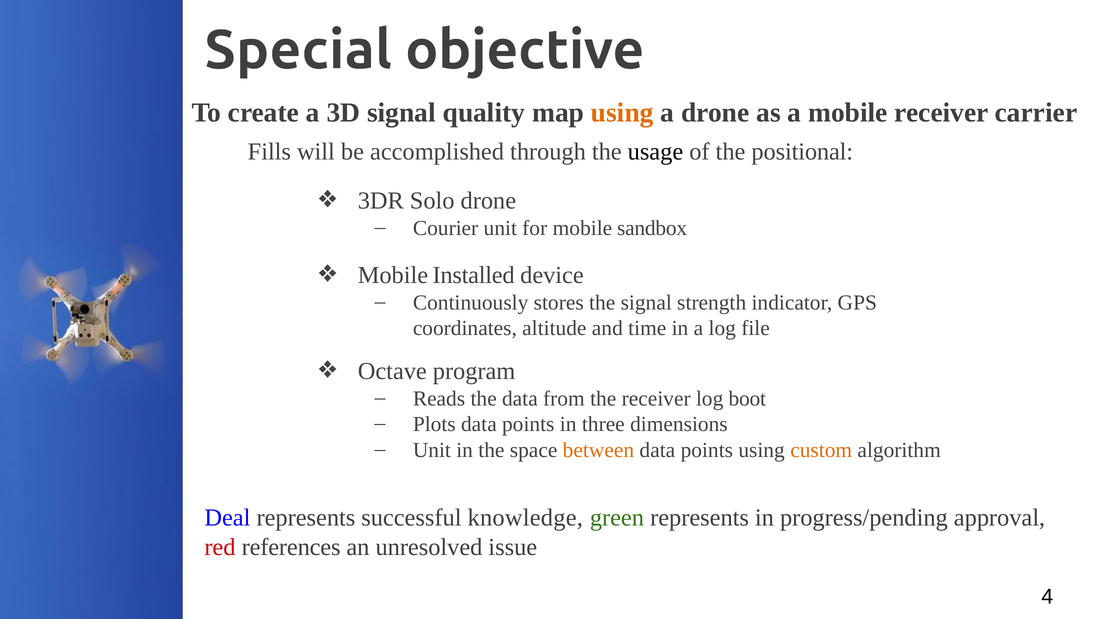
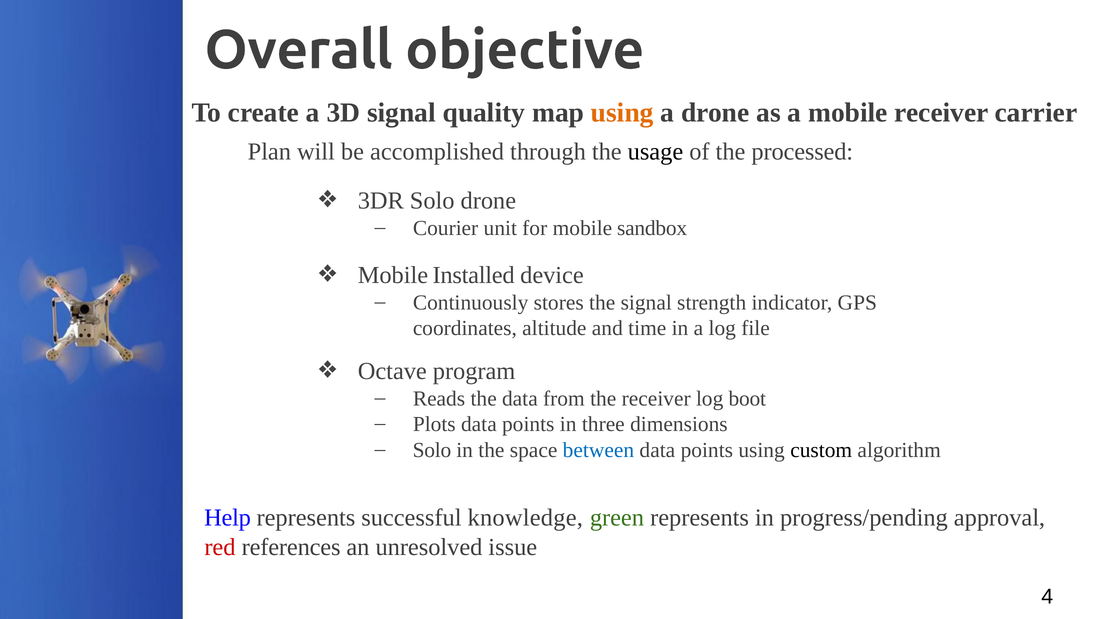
Special: Special -> Overall (299, 50)
Fills: Fills -> Plan (269, 152)
positional: positional -> processed (802, 152)
Unit: Unit -> Solo (432, 450)
between colour: orange -> blue (598, 450)
custom colour: orange -> black (821, 450)
Deal: Deal -> Help (228, 518)
